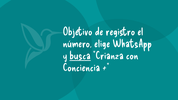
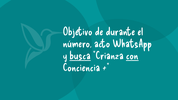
registro: registro -> durante (120, 32)
elige: elige -> acto (102, 44)
con underline: none -> present (132, 56)
